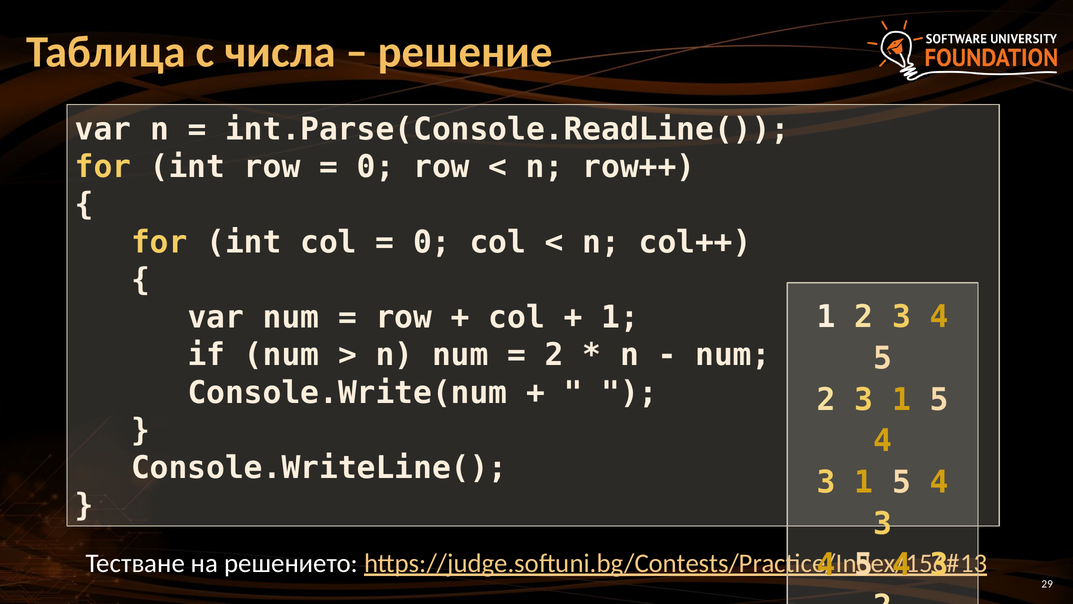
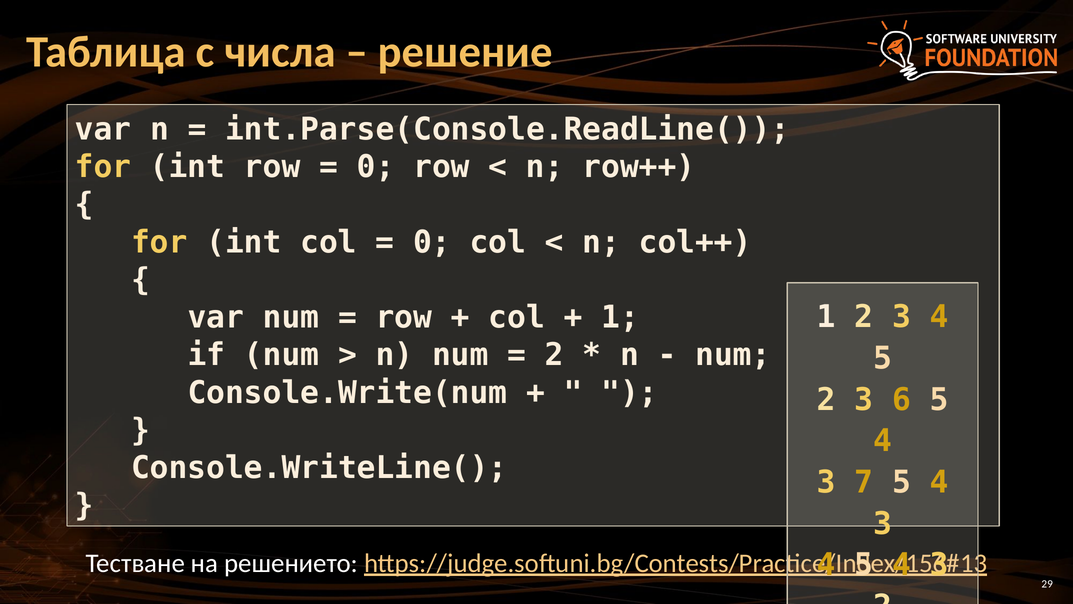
2 3 1: 1 -> 6 (901, 399)
1: 1 -> 7 (864, 482)
